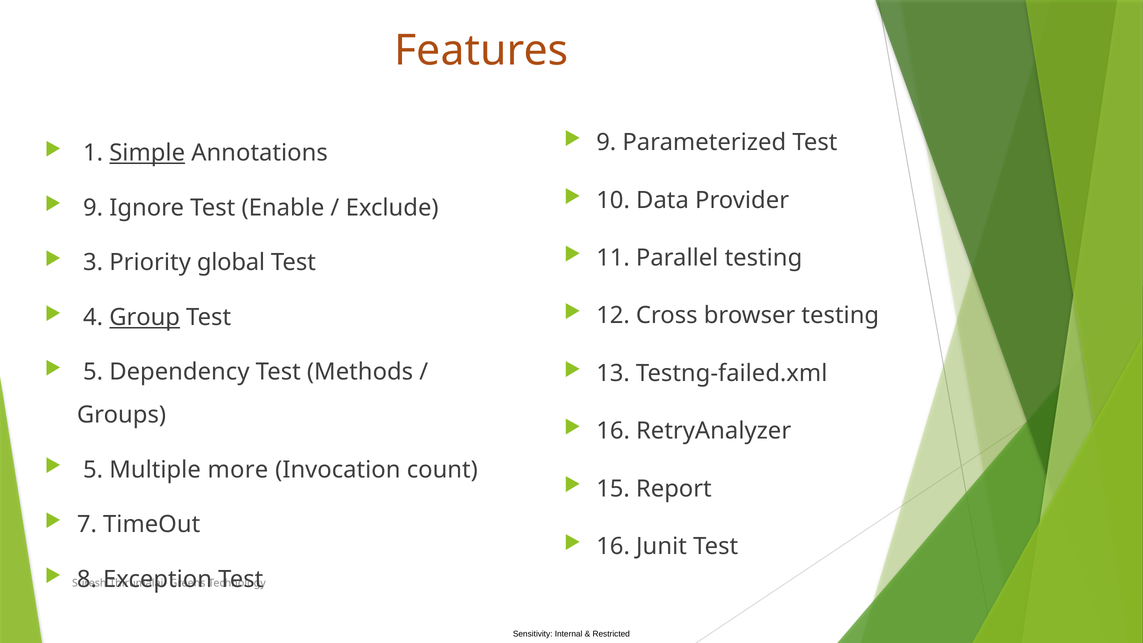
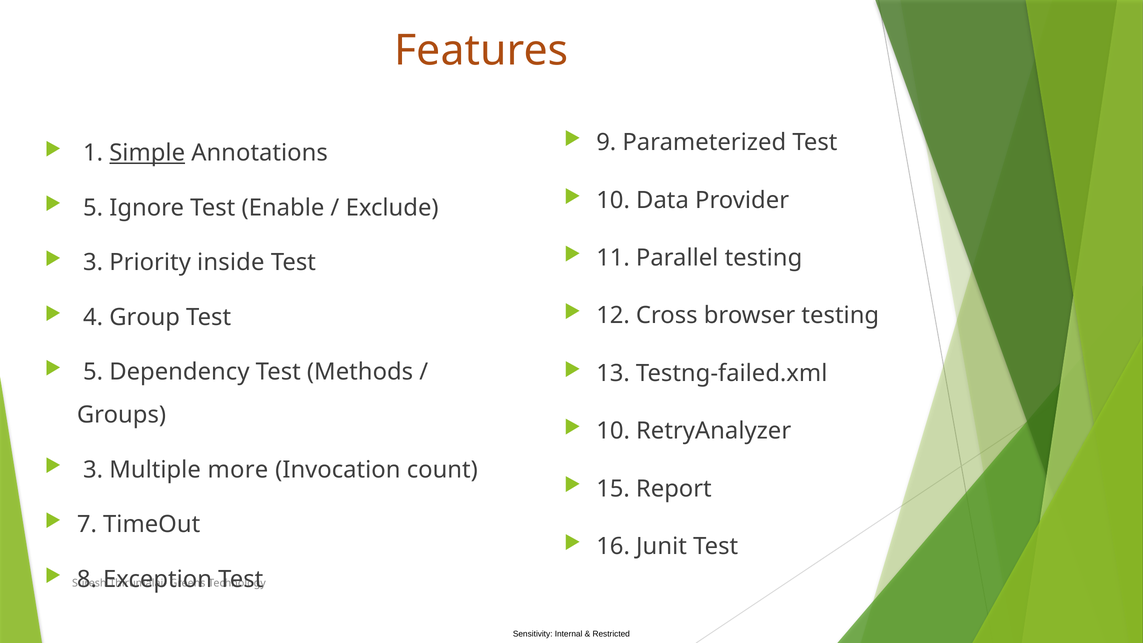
9: 9 -> 5 (93, 208)
global: global -> inside (231, 263)
Group underline: present -> none (145, 317)
16: 16 -> 10 (613, 431)
5: 5 -> 3 (93, 470)
